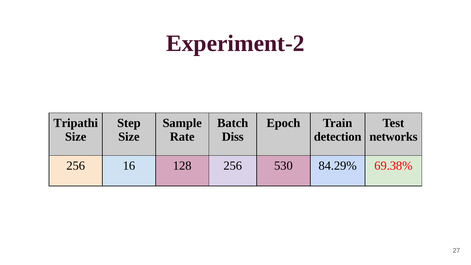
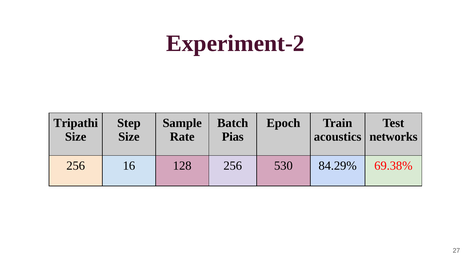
Diss: Diss -> Pias (233, 137)
detection: detection -> acoustics (338, 137)
